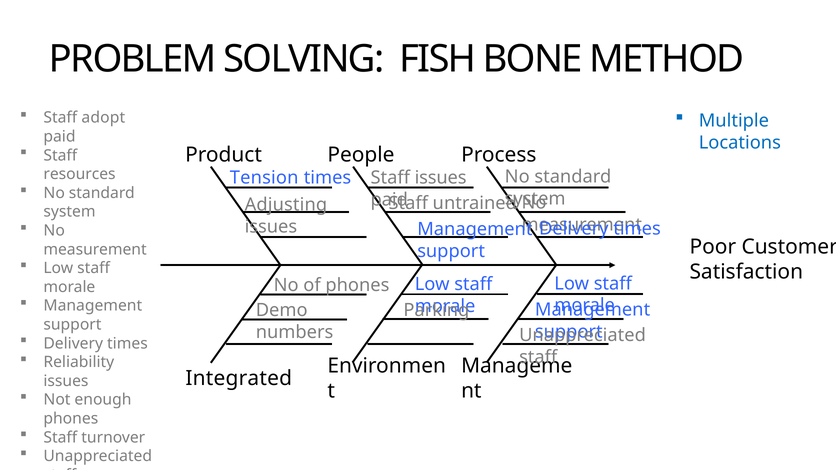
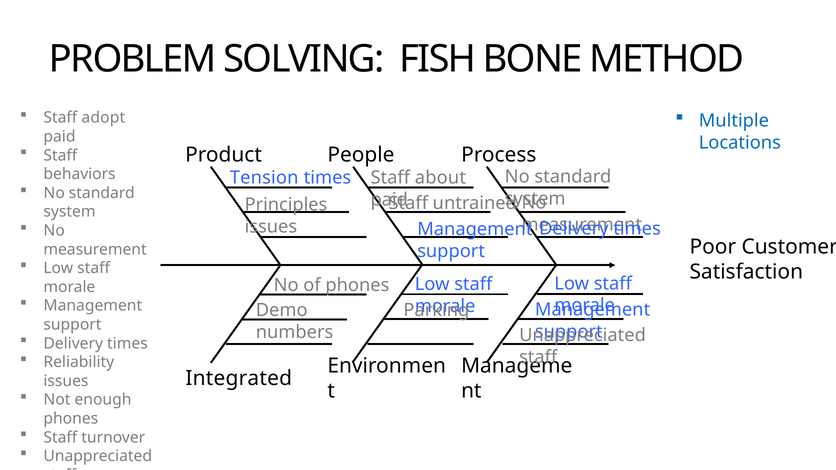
resources: resources -> behaviors (80, 174)
Staff issues: issues -> about (440, 178)
Adjusting: Adjusting -> Principles (286, 205)
